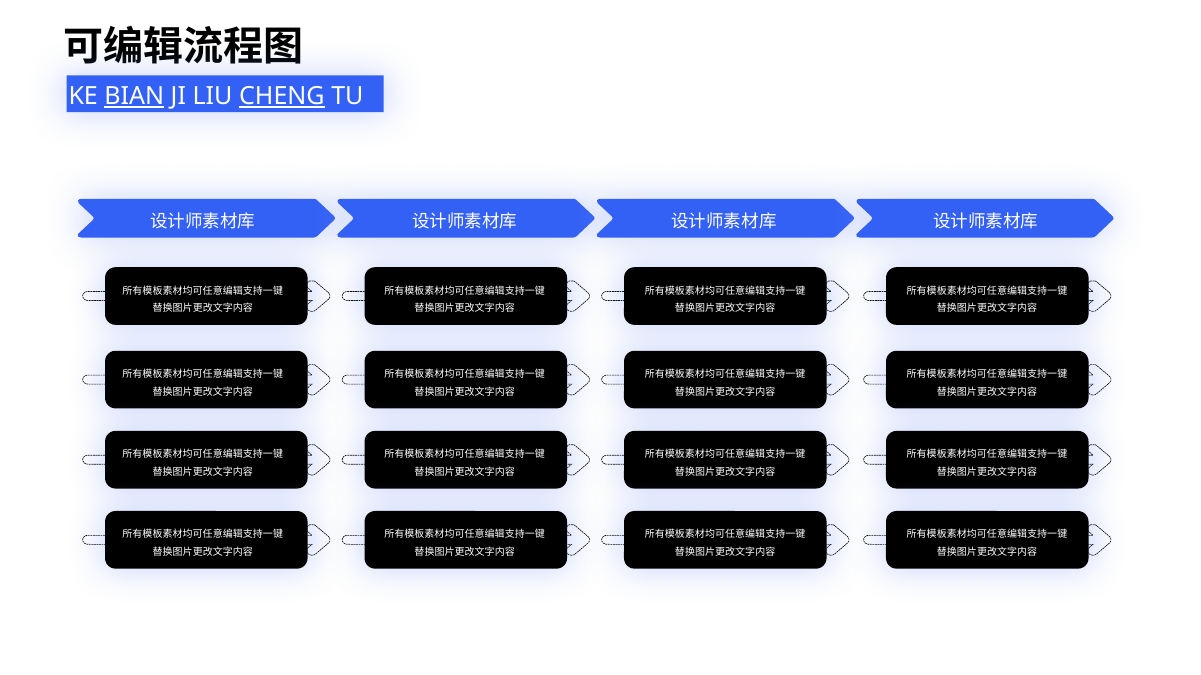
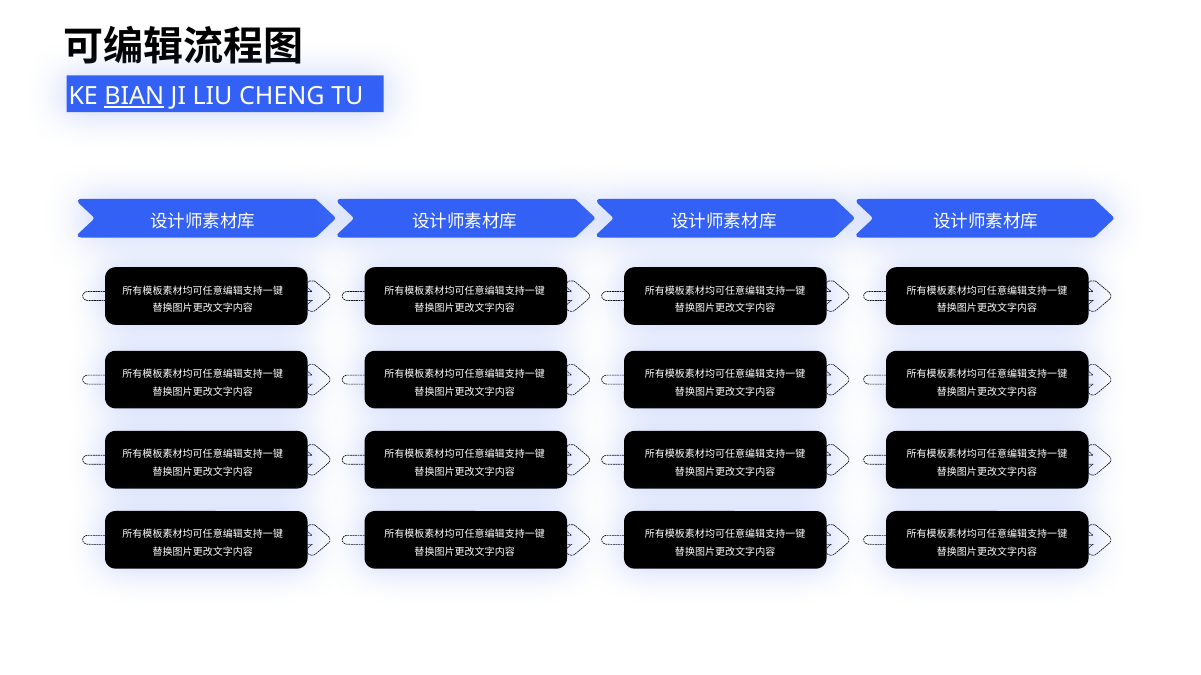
CHENG underline: present -> none (282, 96)
